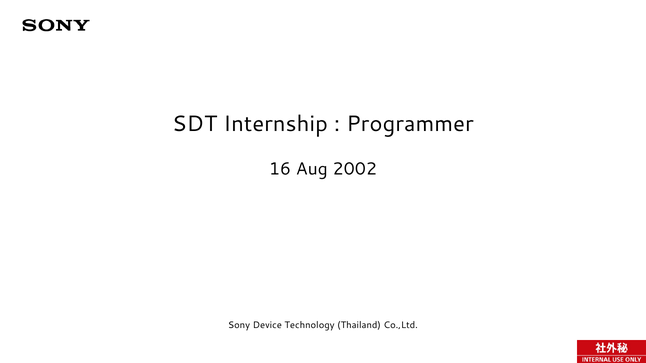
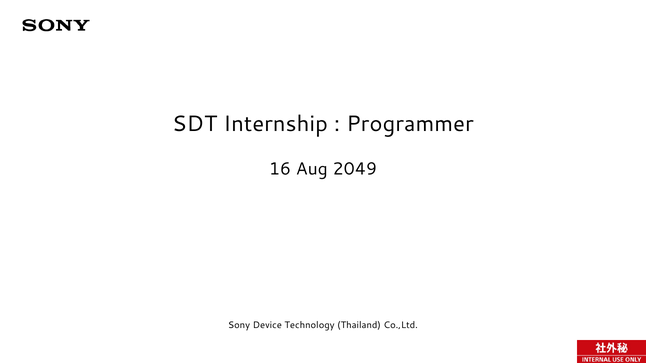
2002: 2002 -> 2049 (355, 169)
